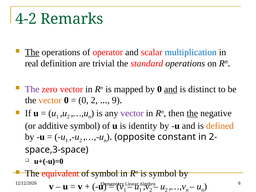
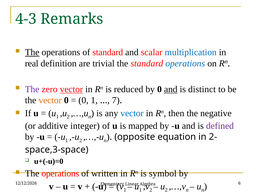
4-2: 4-2 -> 4-3 (26, 19)
of operator: operator -> standard (108, 52)
operations colour: black -> blue (185, 63)
vector underline: none -> present (71, 89)
mapped: mapped -> reduced (129, 89)
0 2: 2 -> 1 (94, 100)
9: 9 -> 7 (116, 100)
vector colour: purple -> blue (132, 113)
the underline: present -> none (192, 113)
additive symbol: symbol -> integer (85, 126)
identity: identity -> mapped (143, 126)
defined colour: orange -> purple (220, 126)
constant: constant -> equation (177, 137)
equivalent: equivalent -> operations (60, 173)
of symbol: symbol -> written (105, 173)
